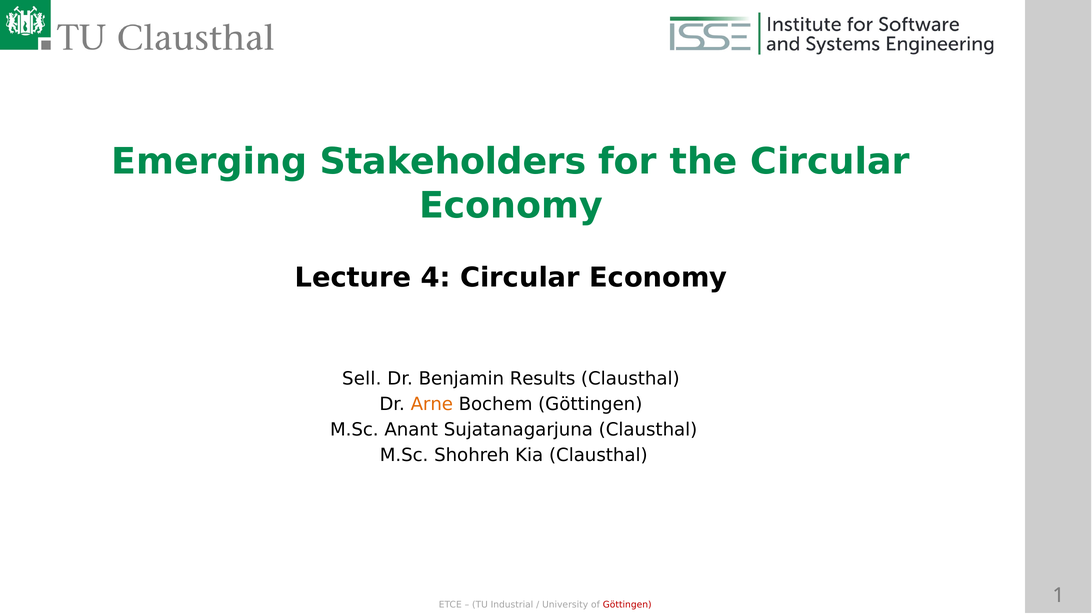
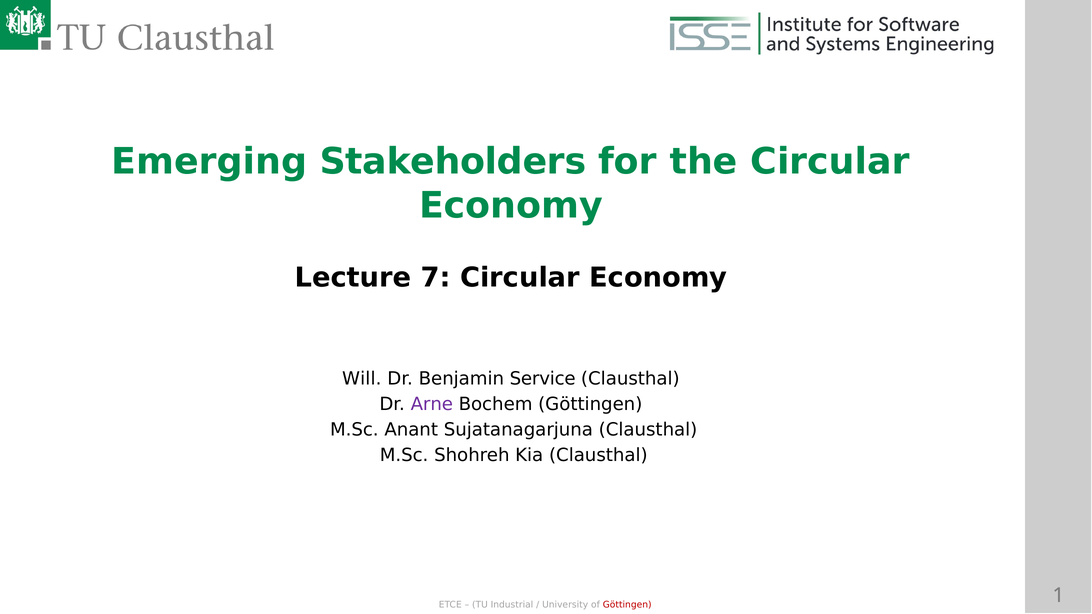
4: 4 -> 7 (436, 278)
Sell: Sell -> Will (362, 379)
Results: Results -> Service (543, 379)
Arne colour: orange -> purple (432, 405)
